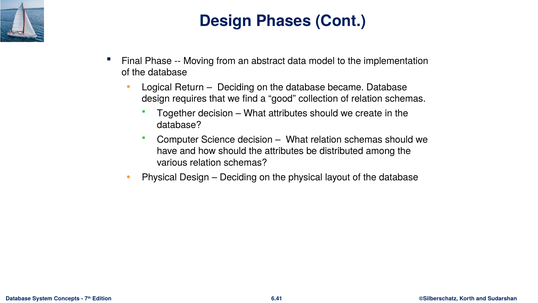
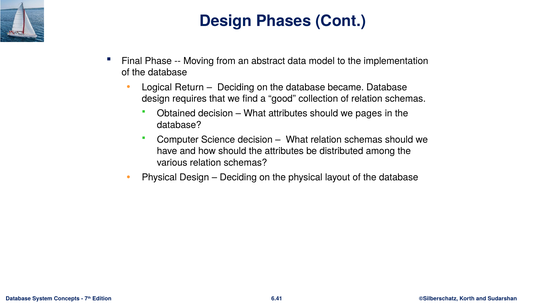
Together: Together -> Obtained (176, 113)
create: create -> pages (369, 113)
